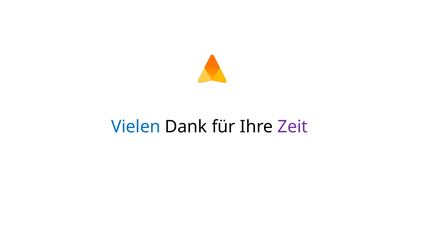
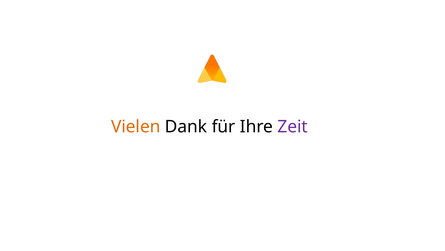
Vielen colour: blue -> orange (136, 126)
